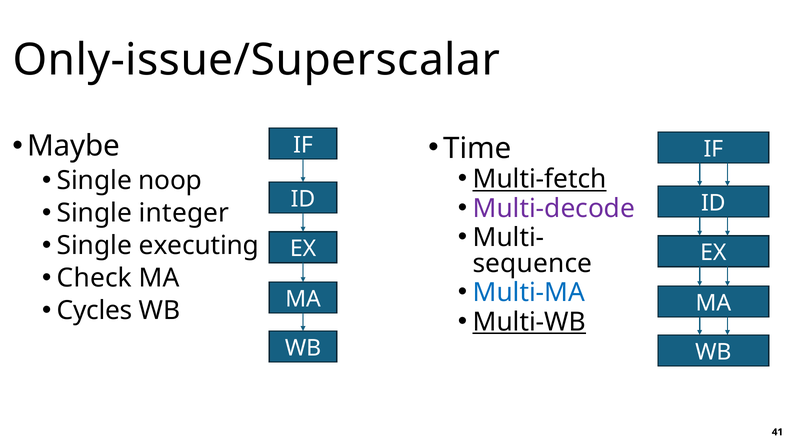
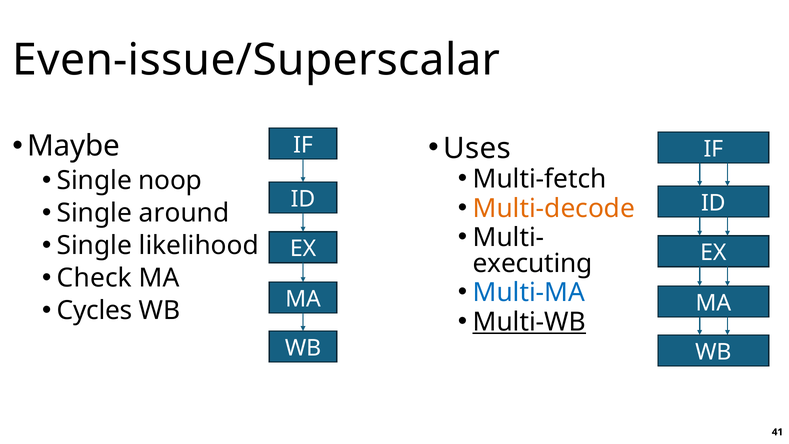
Only-issue/Superscalar: Only-issue/Superscalar -> Even-issue/Superscalar (256, 60)
Time: Time -> Uses (477, 148)
Multi-fetch underline: present -> none (540, 179)
Multi-decode colour: purple -> orange (554, 208)
integer: integer -> around (184, 213)
executing: executing -> likelihood (199, 246)
sequence: sequence -> executing (533, 263)
